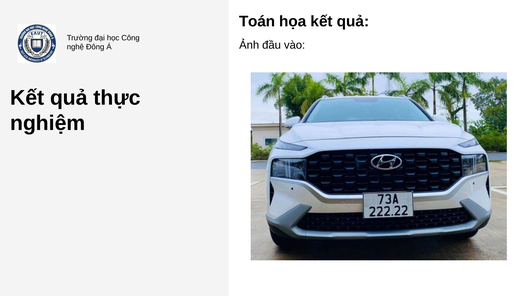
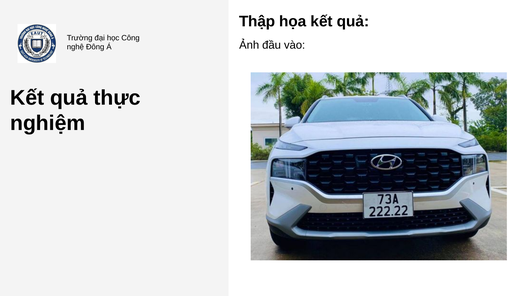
Toán: Toán -> Thập (257, 21)
